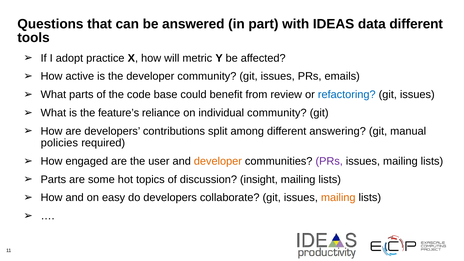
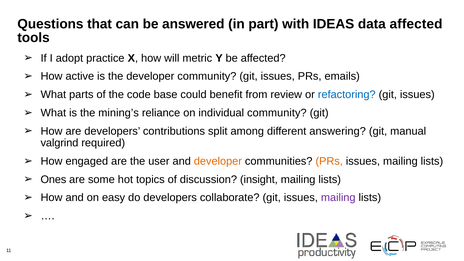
data different: different -> affected (416, 24)
feature’s: feature’s -> mining’s (119, 113)
policies: policies -> valgrind (59, 143)
PRs colour: purple -> orange (329, 161)
Parts: Parts -> Ones (53, 180)
mailing colour: orange -> purple (338, 198)
